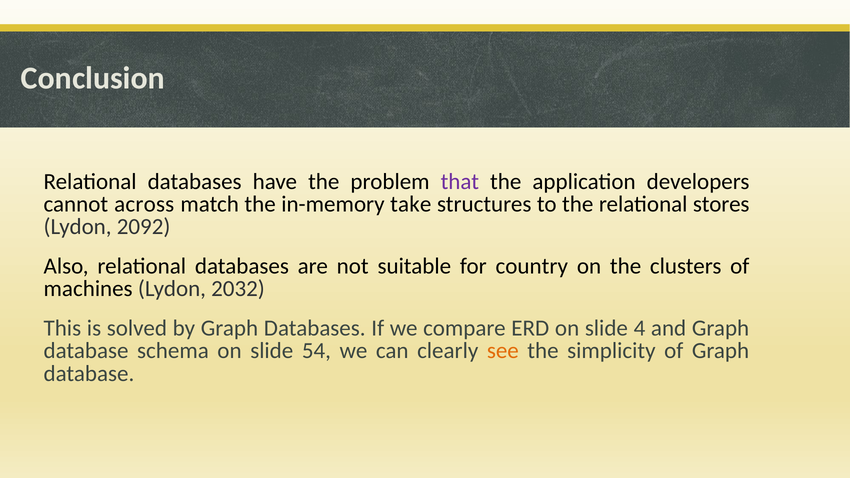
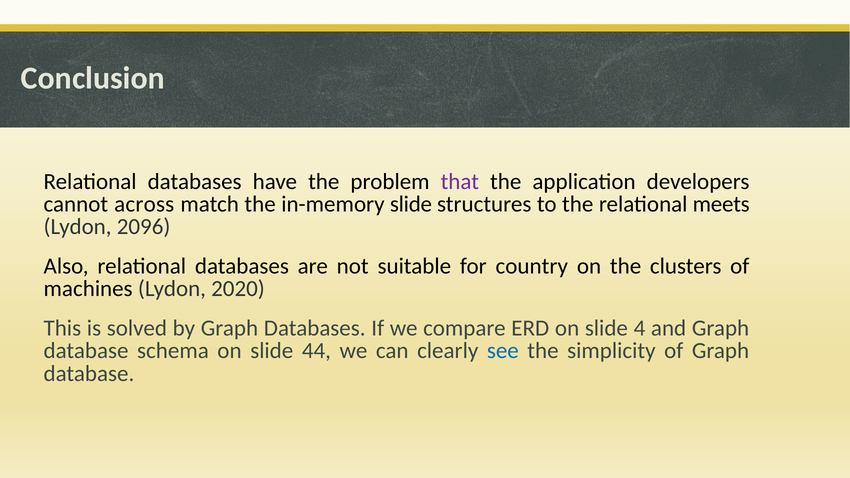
in-memory take: take -> slide (411, 204)
stores: stores -> meets (721, 204)
2092: 2092 -> 2096 (144, 227)
2032: 2032 -> 2020 (238, 289)
54: 54 -> 44 (316, 351)
see colour: orange -> blue (503, 351)
